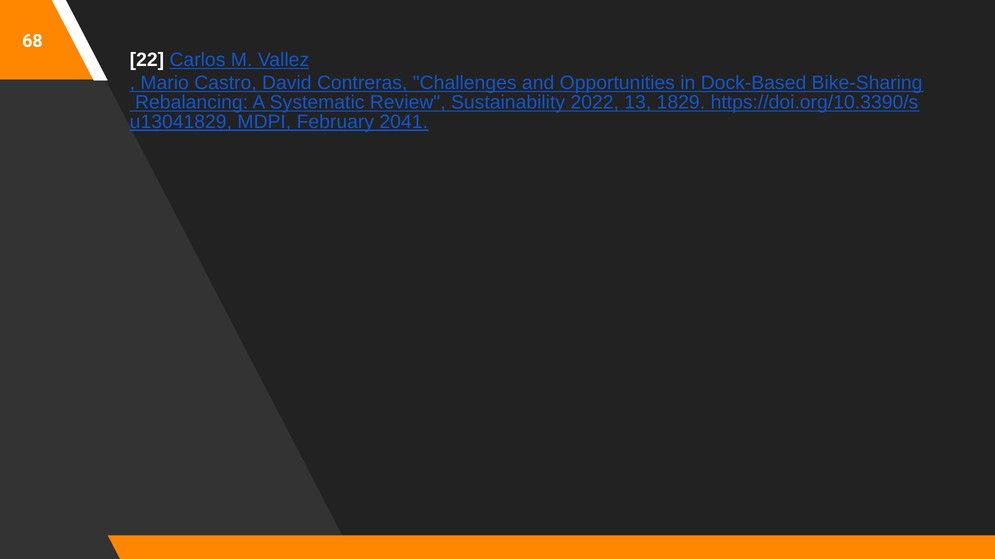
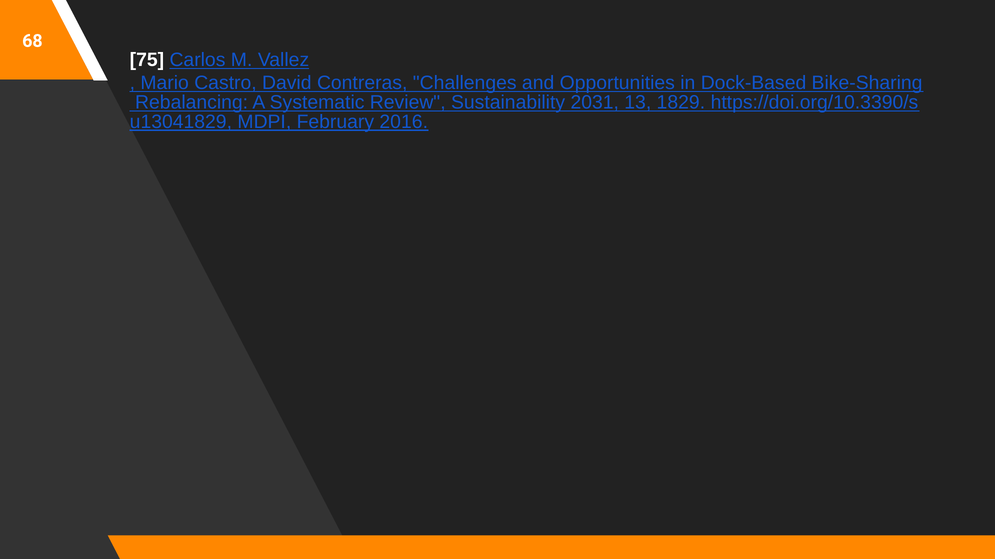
22: 22 -> 75 (147, 60)
2022: 2022 -> 2031 (595, 102)
2041: 2041 -> 2016 (404, 122)
